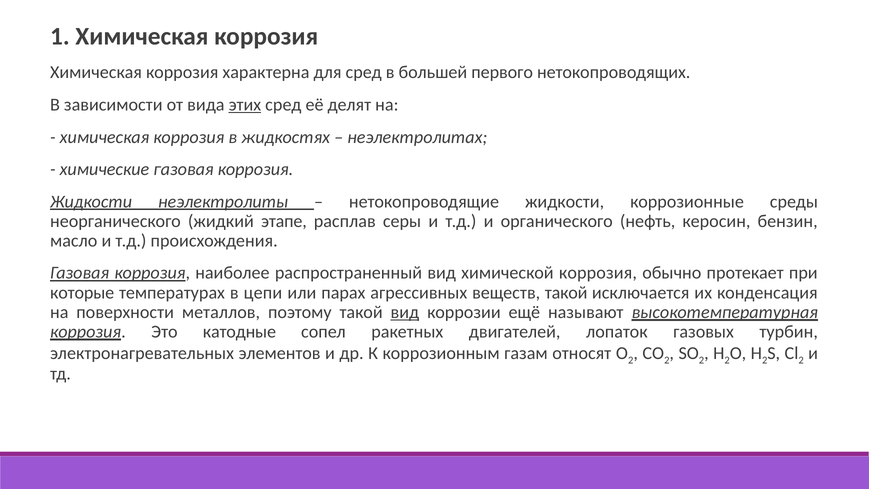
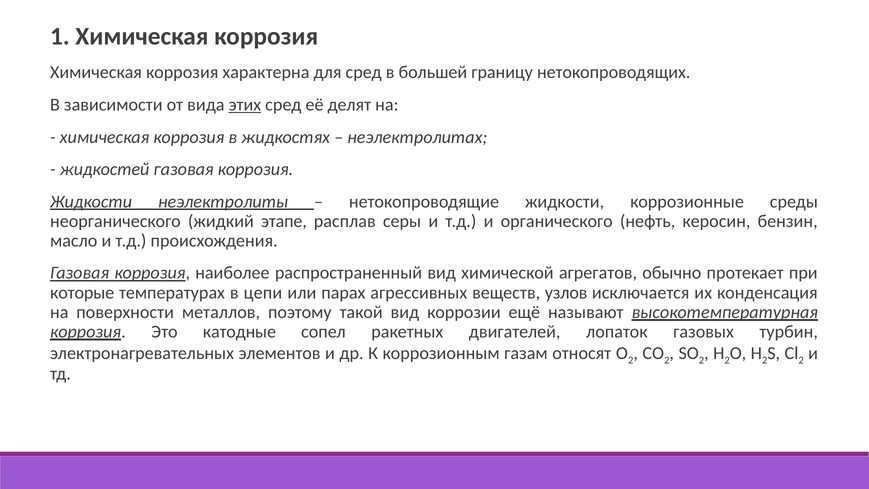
первого: первого -> границу (502, 72)
химические: химические -> жидкостей (105, 169)
химической коррозия: коррозия -> агрегатов (598, 273)
веществ такой: такой -> узлов (566, 292)
вид underline: present -> none (405, 312)
